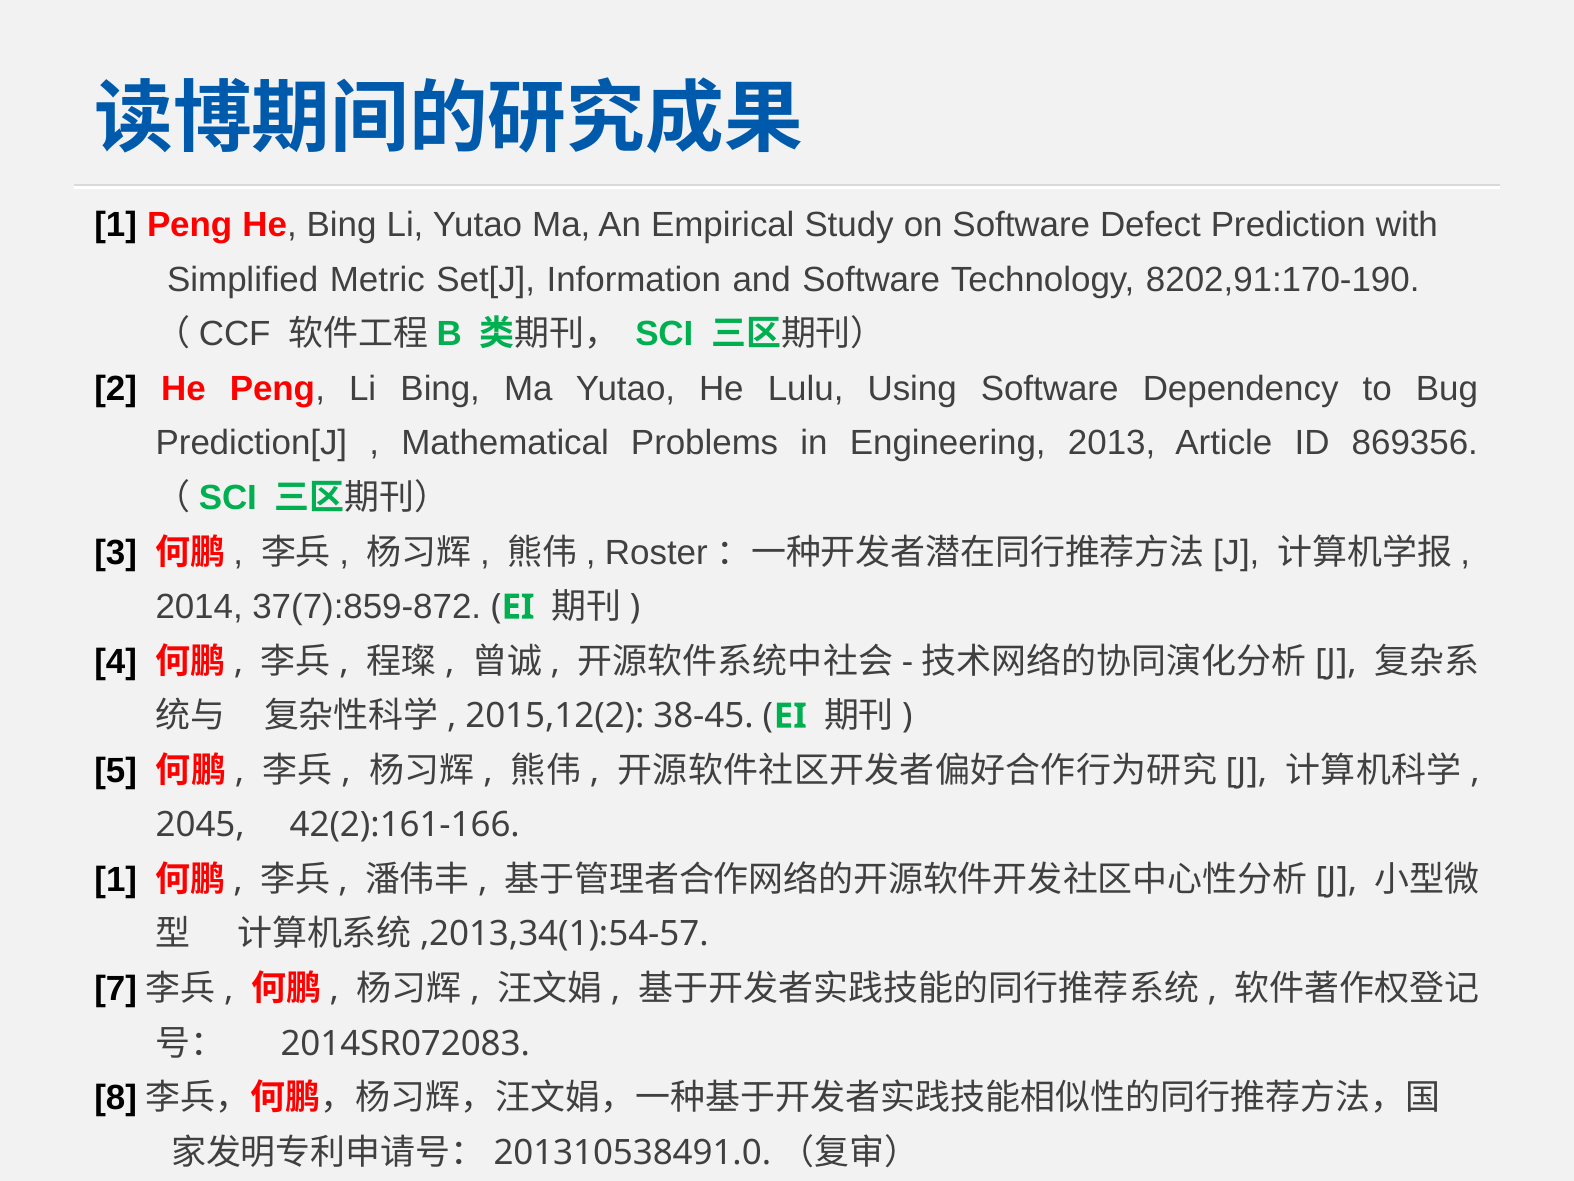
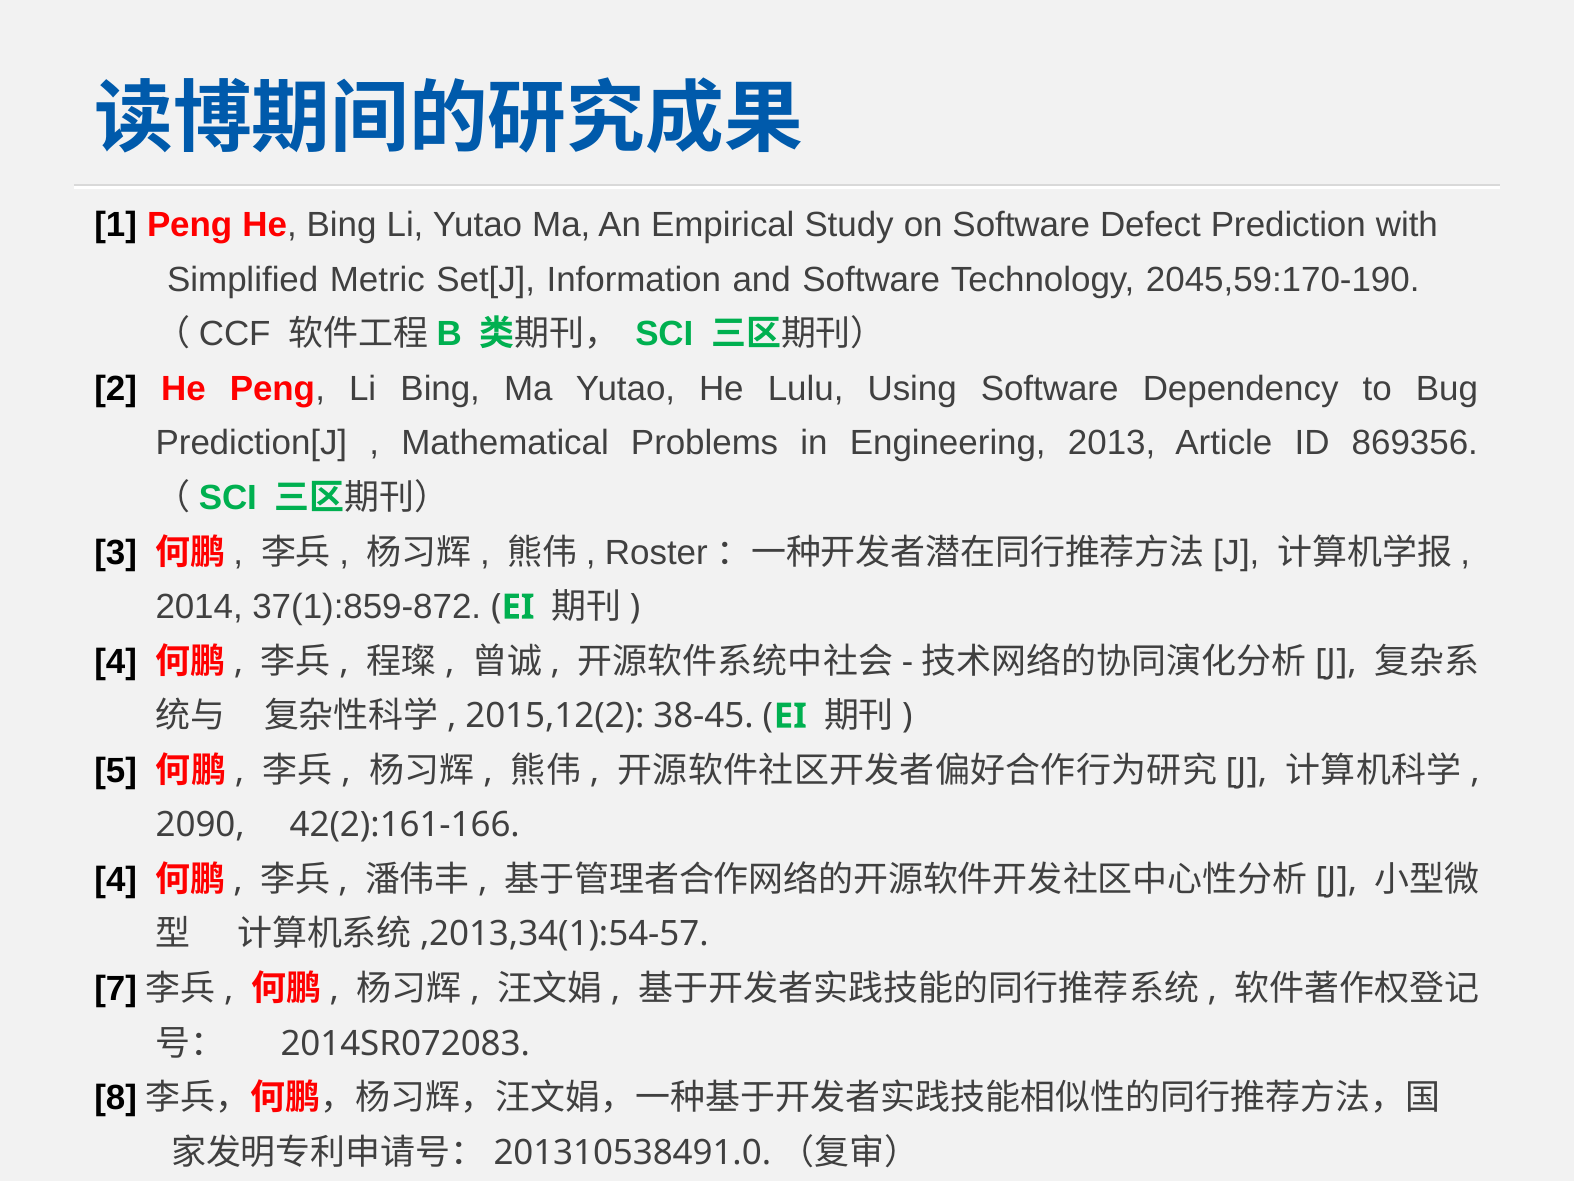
8202,91:170-190: 8202,91:170-190 -> 2045,59:170-190 (1283, 280)
37(7):859-872: 37(7):859-872 -> 37(1):859-872 (367, 607)
2045: 2045 -> 2090 (200, 825)
1: 1 -> 4 (116, 879)
